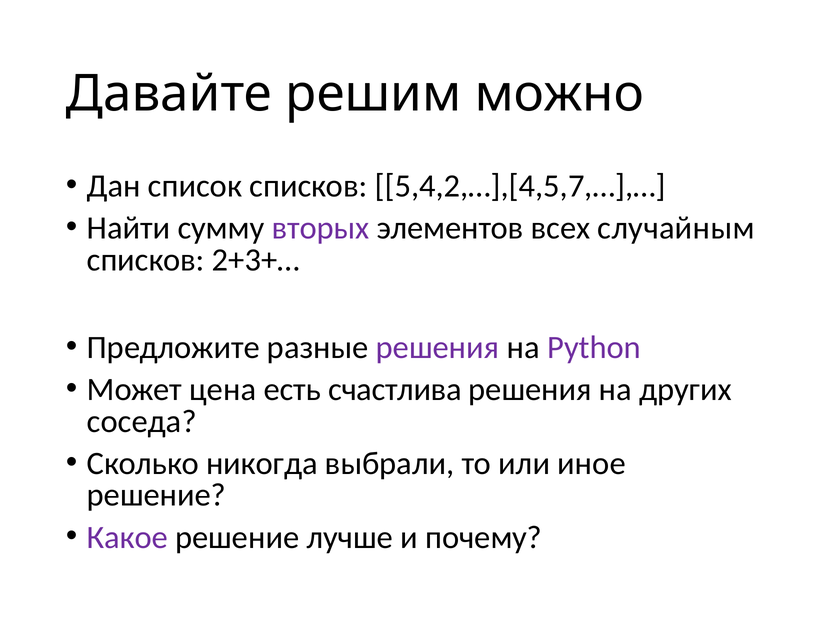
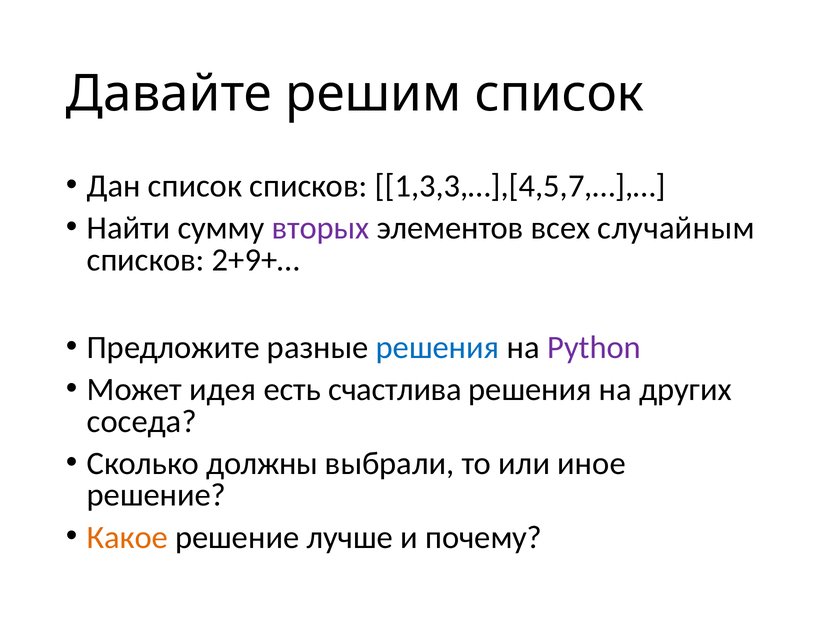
решим можно: можно -> список (559, 94)
5,4,2,…],[4,5,7,…],…: 5,4,2,…],[4,5,7,…],… -> 1,3,3,…],[4,5,7,…],… (520, 186)
2+3+…: 2+3+… -> 2+9+… (256, 260)
решения colour: purple -> blue (438, 347)
цена: цена -> идея (223, 390)
никогда: никогда -> должны (262, 463)
Какое colour: purple -> orange (127, 537)
